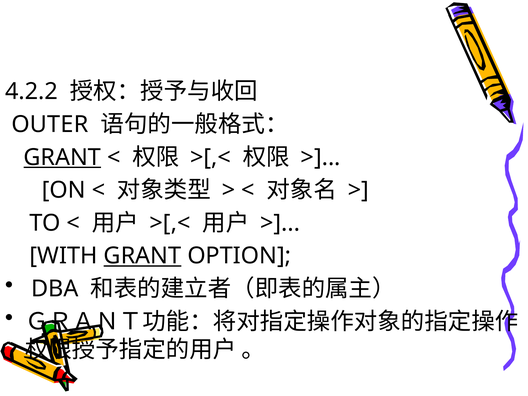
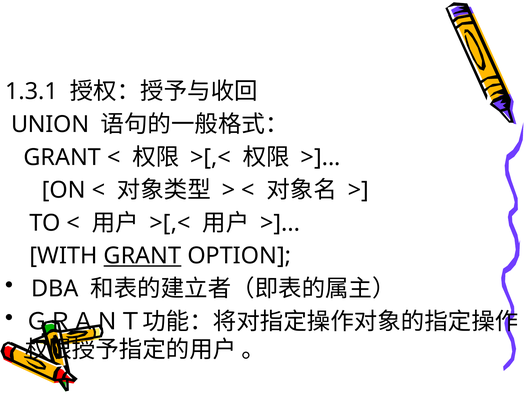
4.2.2: 4.2.2 -> 1.3.1 (32, 92)
OUTER: OUTER -> UNION (50, 124)
GRANT underline: present -> none (62, 157)
